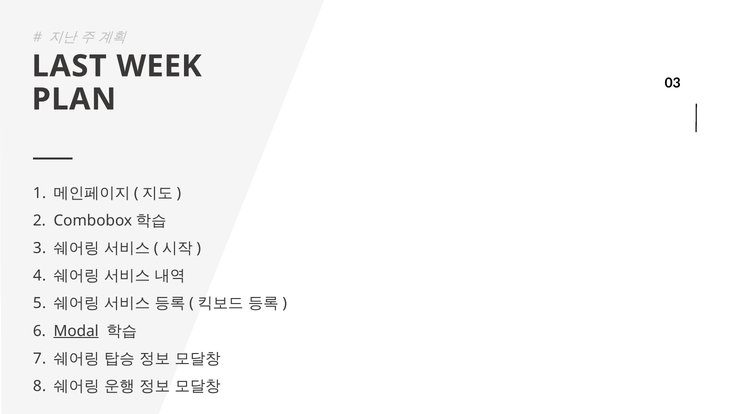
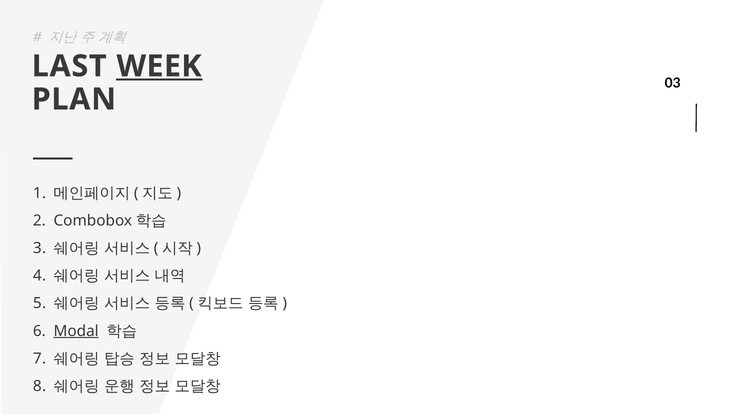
WEEK underline: none -> present (159, 66)
